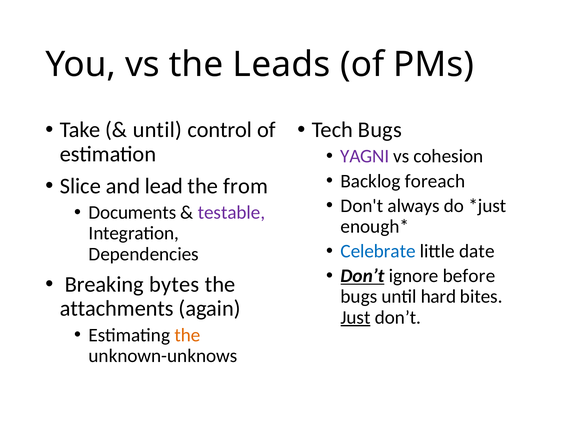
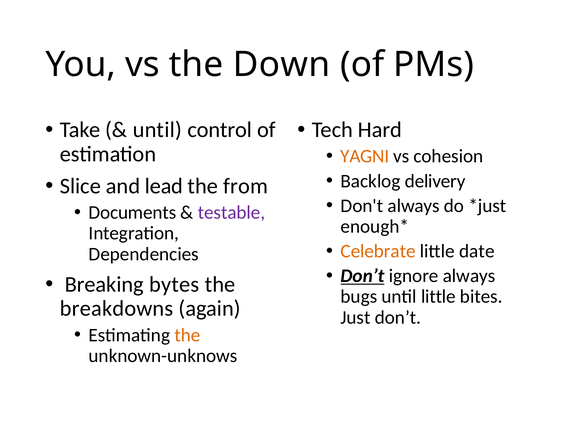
Leads: Leads -> Down (282, 65)
Tech Bugs: Bugs -> Hard (380, 130)
YAGNI colour: purple -> orange (365, 156)
foreach: foreach -> delivery (435, 181)
Celebrate colour: blue -> orange (378, 251)
ignore before: before -> always (469, 276)
until hard: hard -> little (438, 297)
attachments: attachments -> breakdowns (117, 309)
Just underline: present -> none (356, 317)
